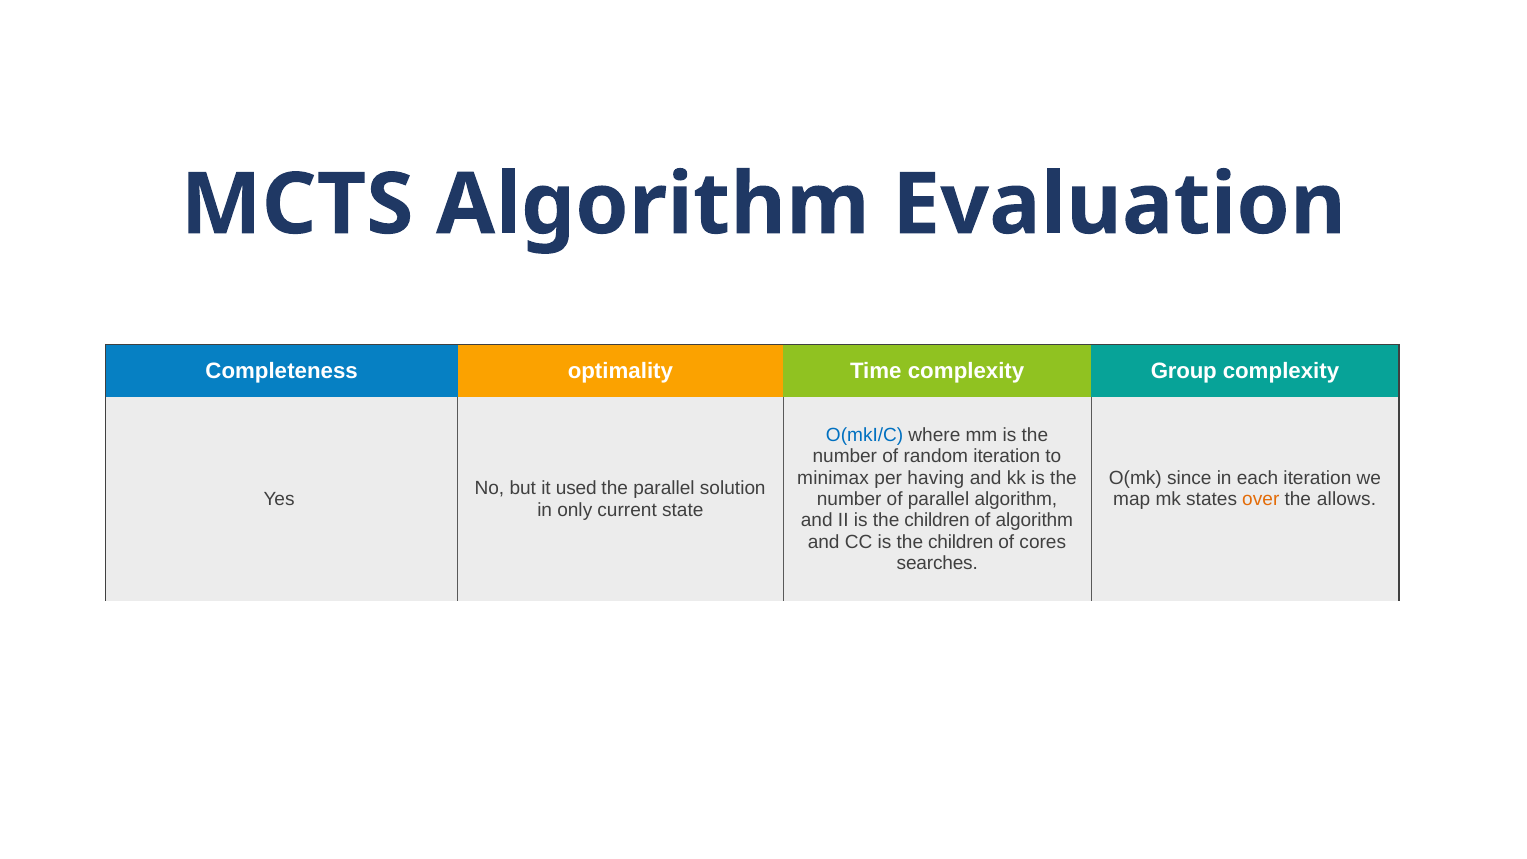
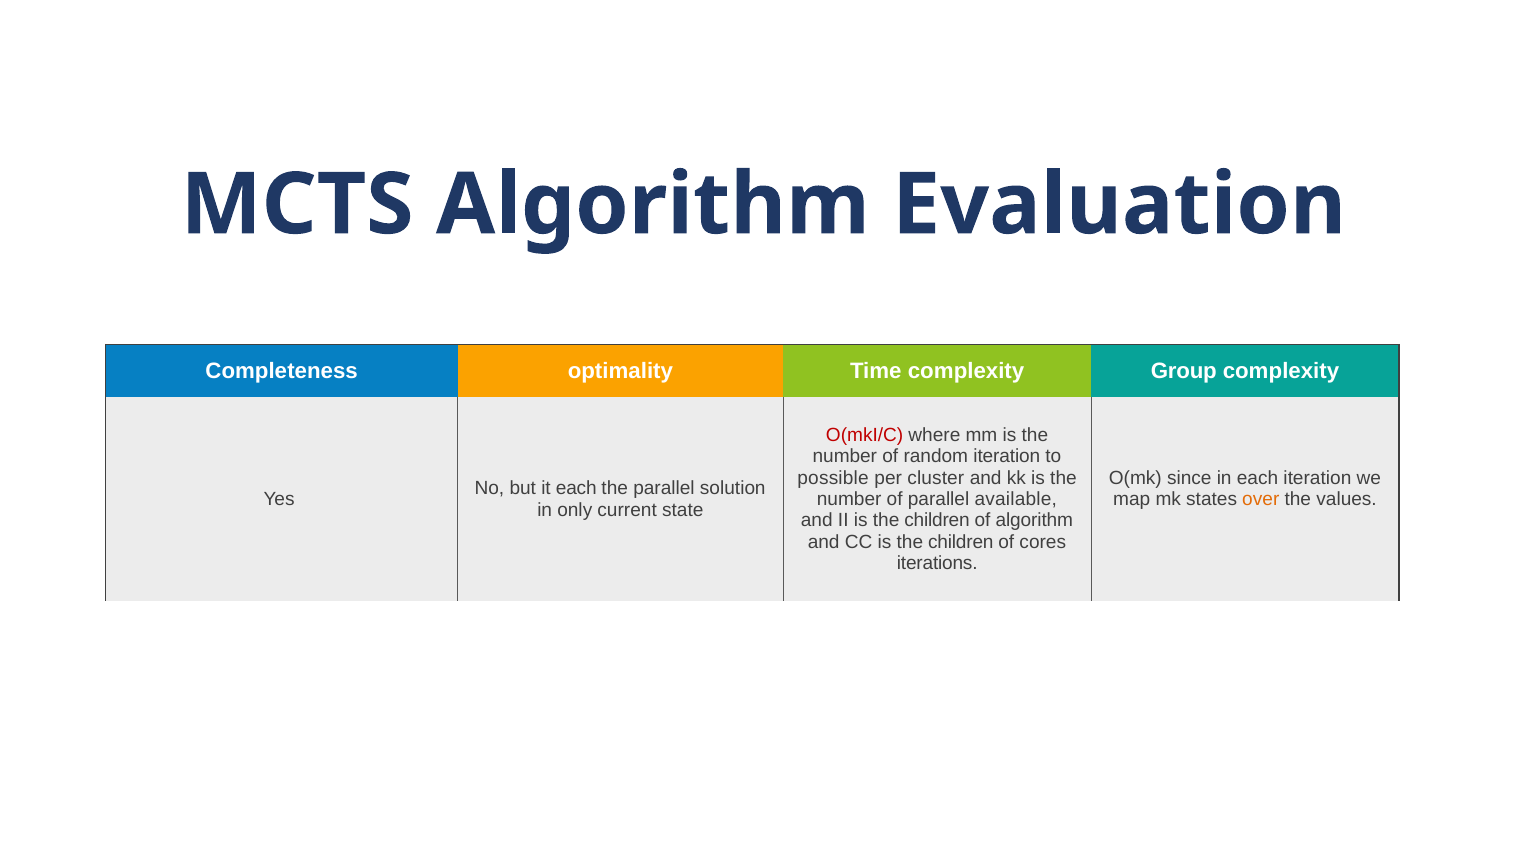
O(mkI/C colour: blue -> red (865, 435)
minimax: minimax -> possible (833, 478)
having: having -> cluster (936, 478)
it used: used -> each (576, 489)
parallel algorithm: algorithm -> available (1016, 499)
allows: allows -> values (1347, 499)
searches: searches -> iterations (937, 563)
